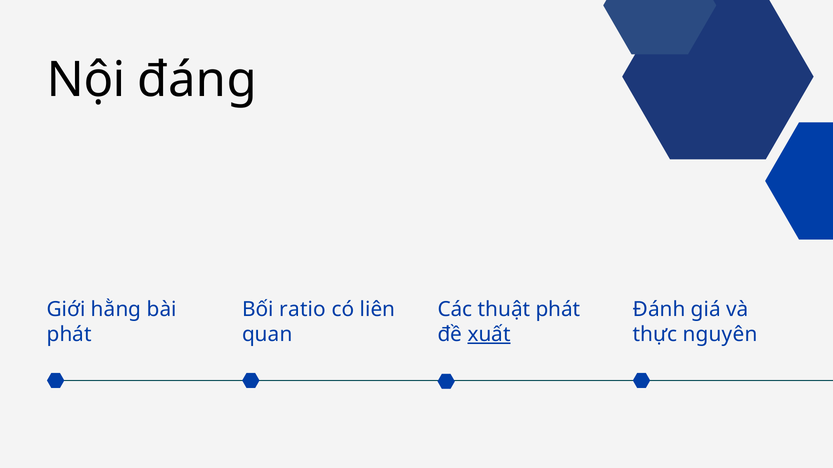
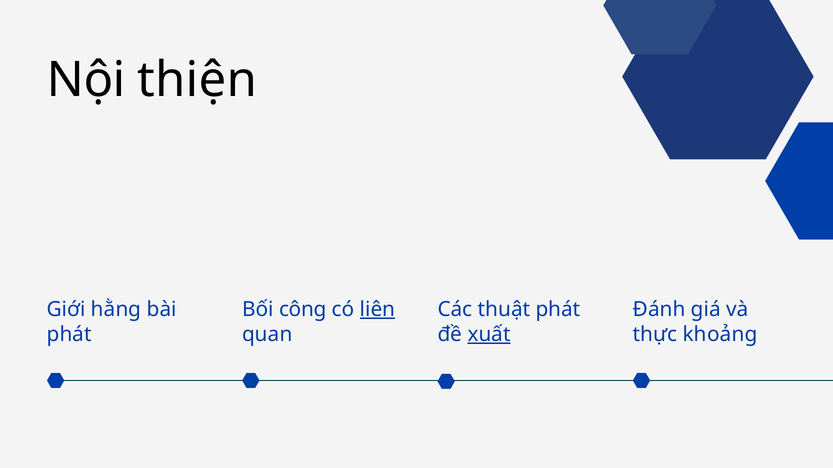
đáng: đáng -> thiện (197, 80)
ratio: ratio -> công (303, 310)
liên underline: none -> present (378, 310)
nguyên: nguyên -> khoảng (720, 335)
